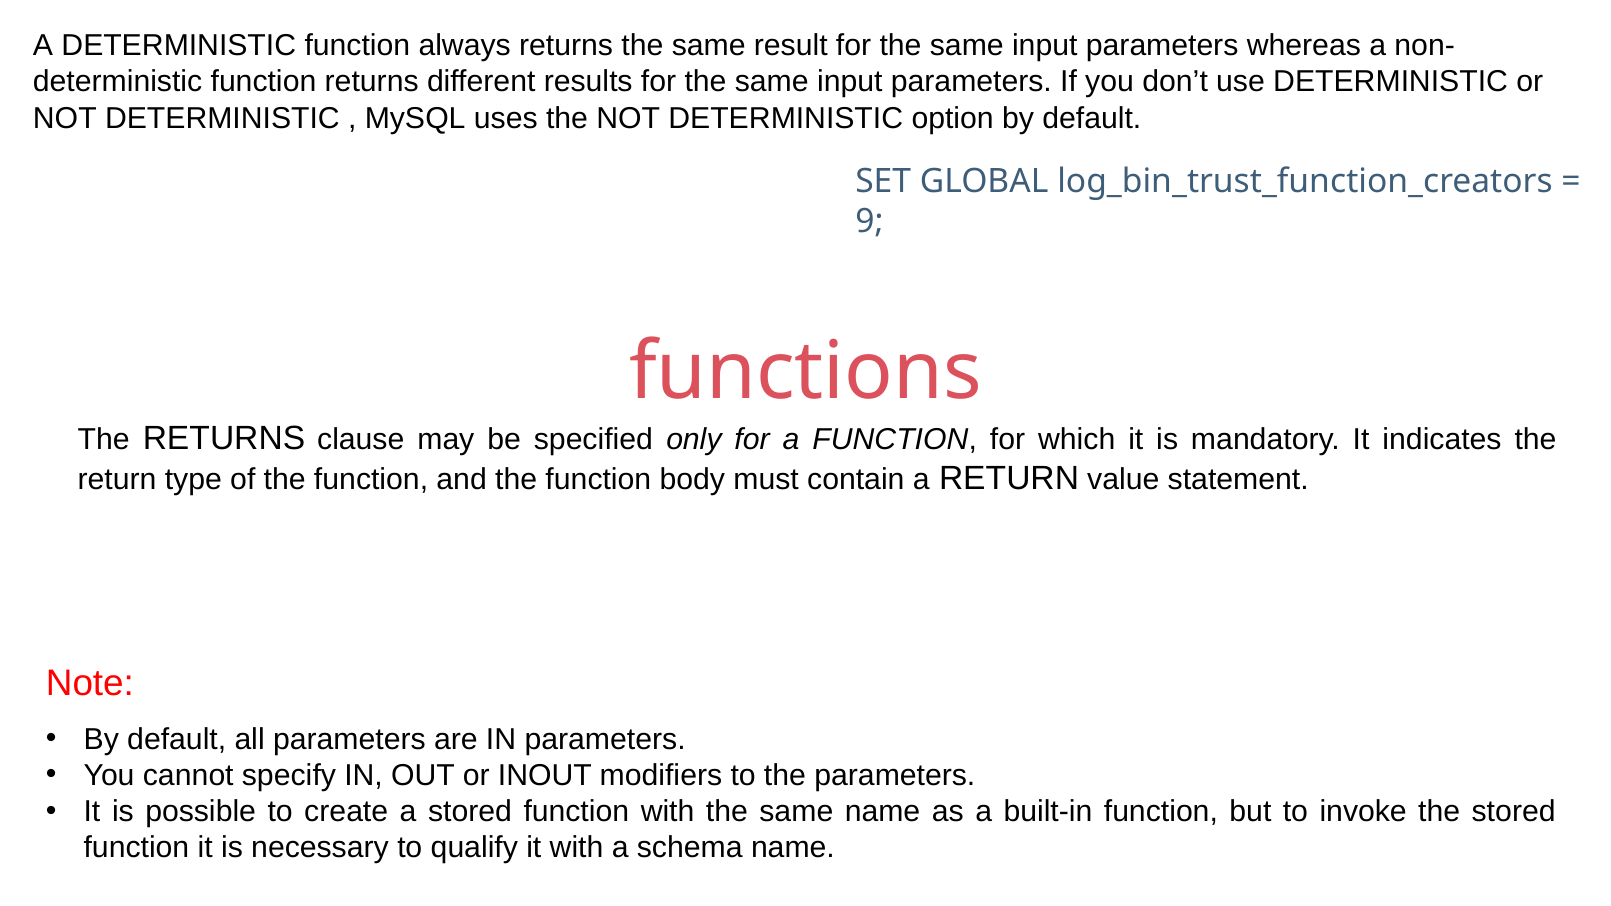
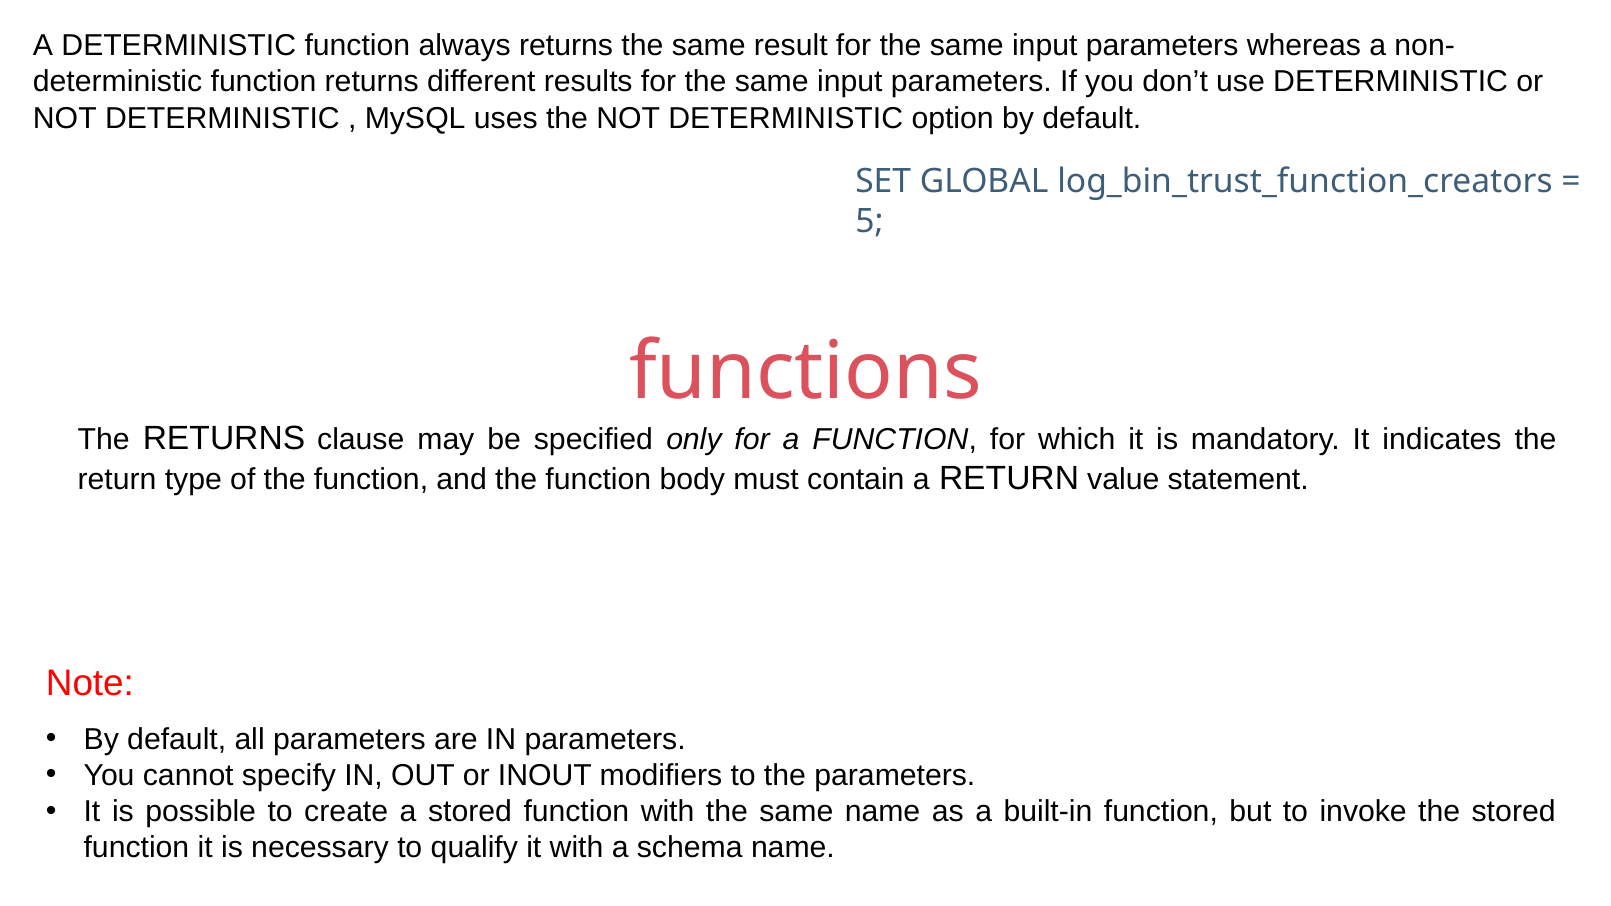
9: 9 -> 5 (869, 222)
